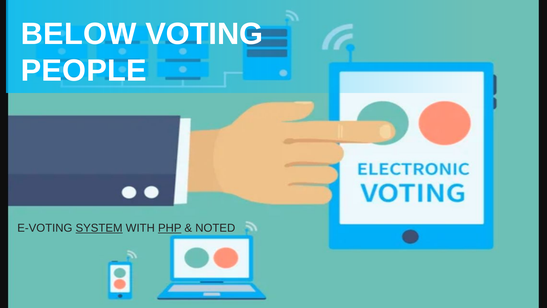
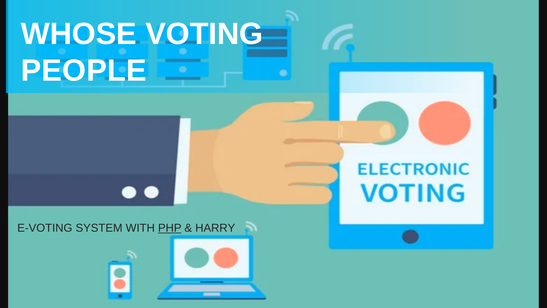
BELOW: BELOW -> WHOSE (79, 34)
SYSTEM underline: present -> none (99, 228)
NOTED: NOTED -> HARRY (215, 228)
